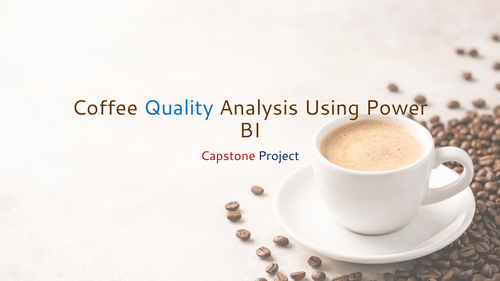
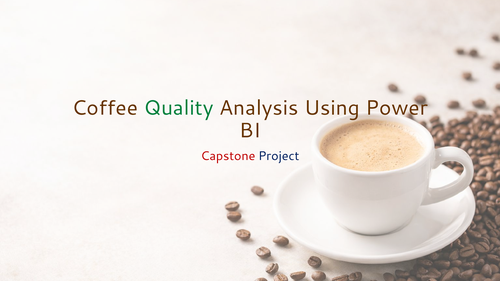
Quality colour: blue -> green (179, 108)
